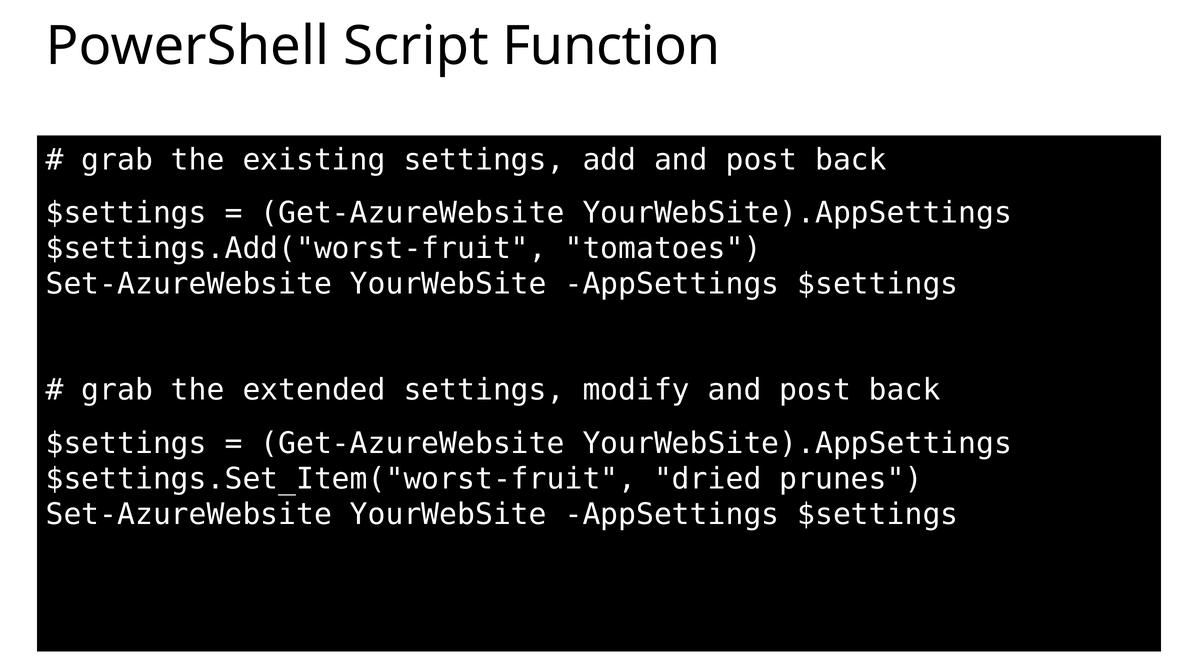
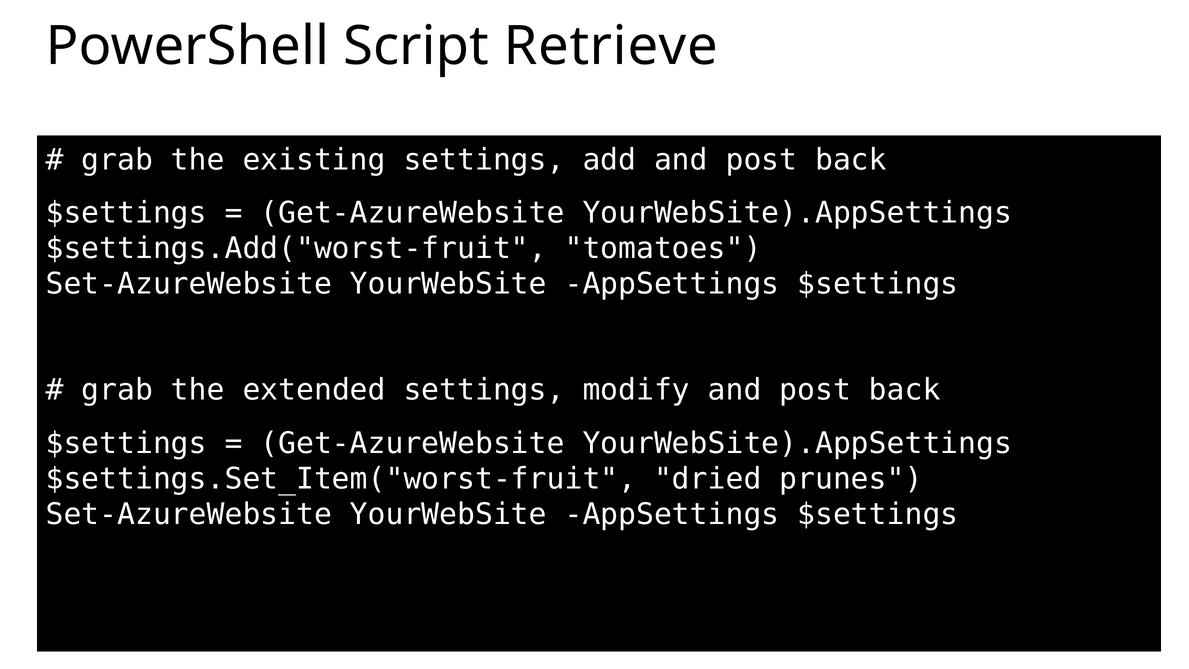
Function: Function -> Retrieve (611, 46)
